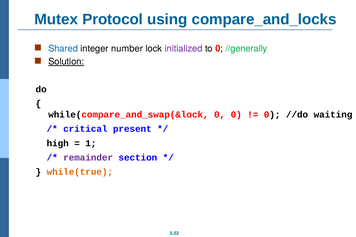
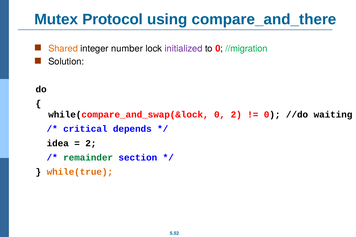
compare_and_locks: compare_and_locks -> compare_and_there (264, 19)
Shared colour: blue -> orange (63, 49)
//generally: //generally -> //migration (246, 49)
Solution underline: present -> none (66, 62)
0 0: 0 -> 2 (236, 115)
present: present -> depends (132, 129)
high: high -> idea (58, 143)
1: 1 -> 2 (91, 143)
remainder colour: purple -> green (88, 158)
